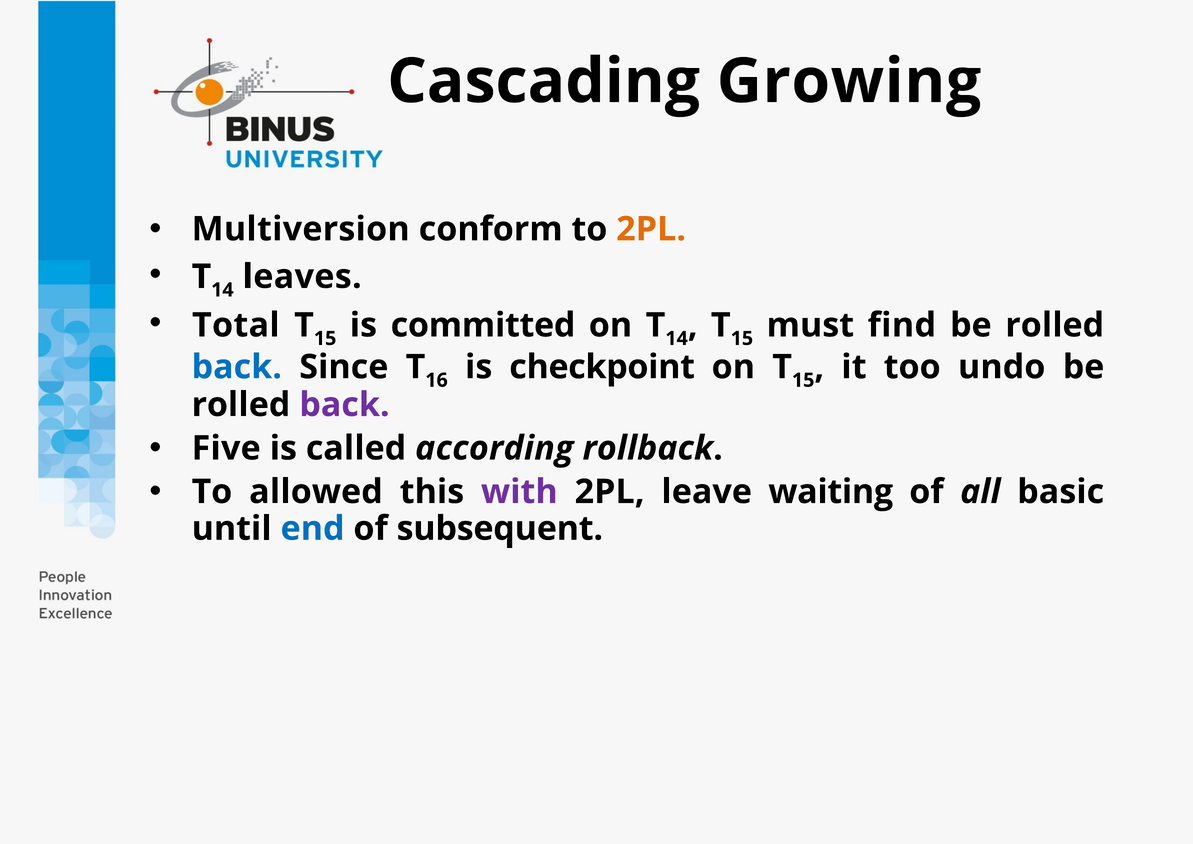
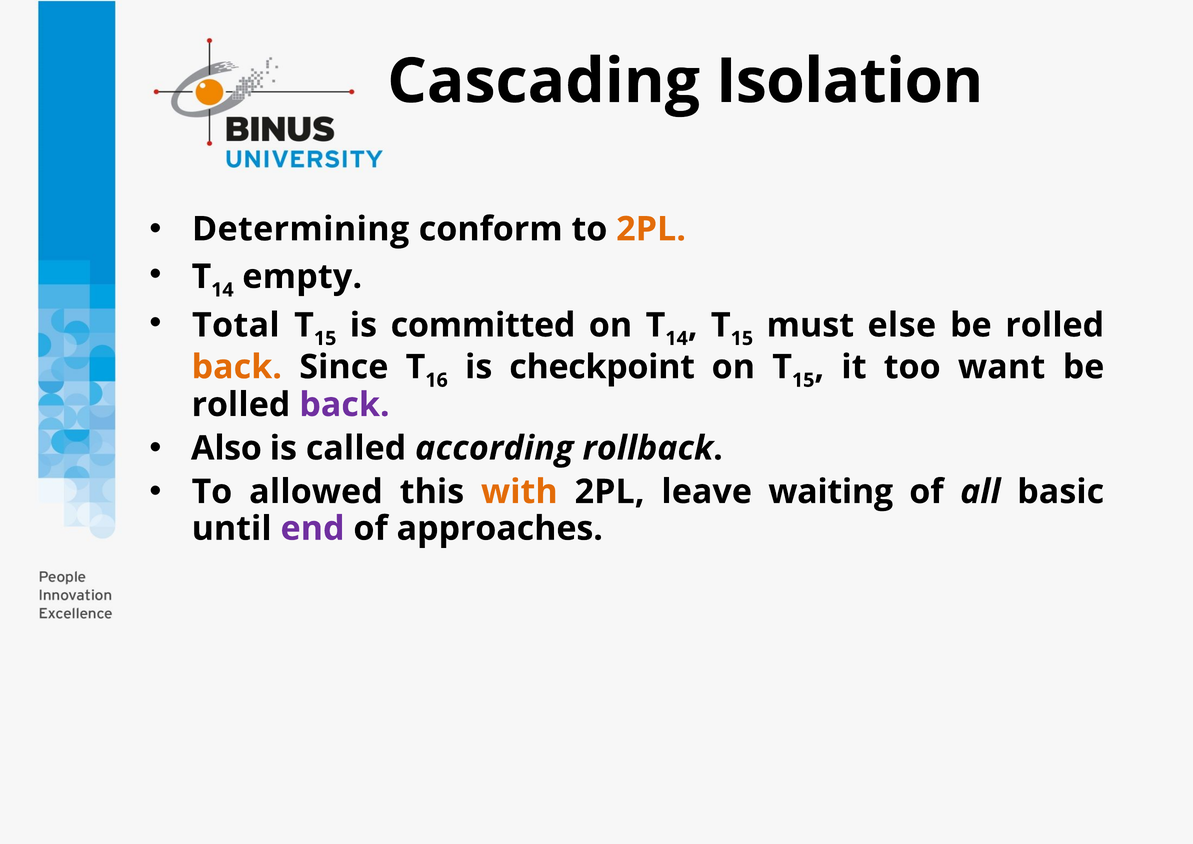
Growing: Growing -> Isolation (850, 82)
Multiversion: Multiversion -> Determining (301, 229)
leaves: leaves -> empty (302, 277)
find: find -> else (902, 325)
back colour: blue -> orange (237, 367)
undo: undo -> want (1002, 367)
Five: Five -> Also (226, 448)
with colour: purple -> orange (519, 492)
end colour: blue -> purple (313, 529)
subsequent: subsequent -> approaches (500, 529)
